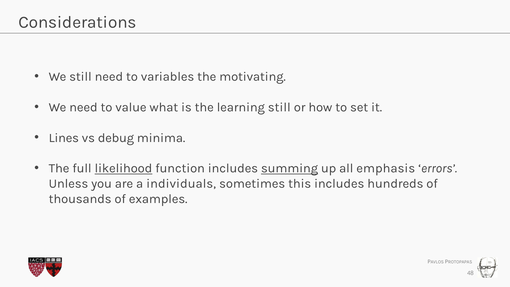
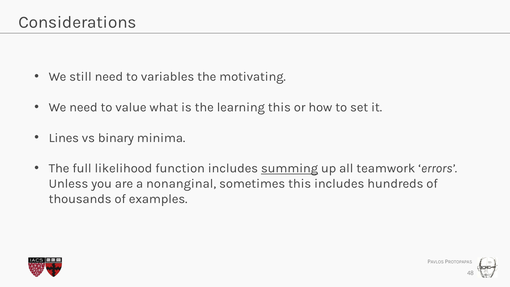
learning still: still -> this (279, 107)
debug: debug -> binary (116, 138)
likelihood underline: present -> none (123, 168)
emphasis: emphasis -> teamwork (386, 168)
individuals: individuals -> nonanginal (181, 184)
